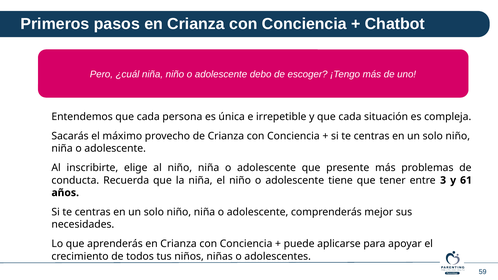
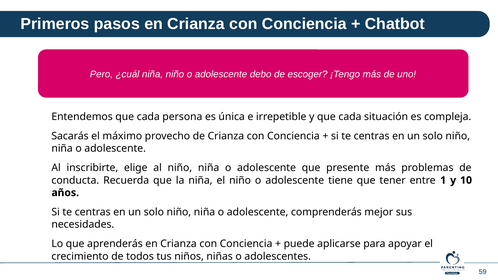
3: 3 -> 1 (443, 180)
61: 61 -> 10 (466, 180)
